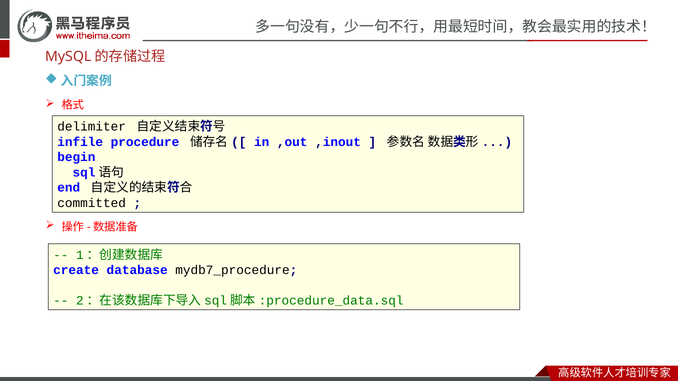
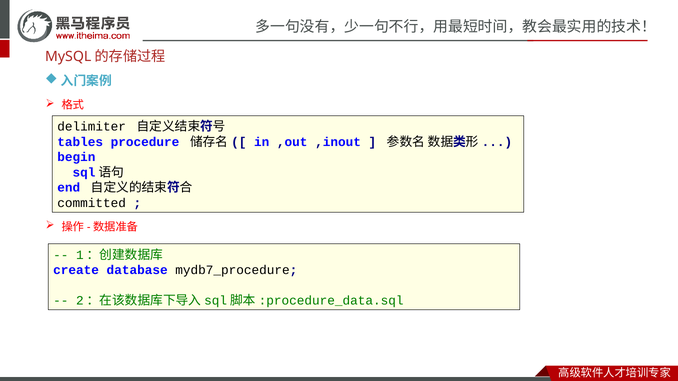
infile: infile -> tables (80, 142)
